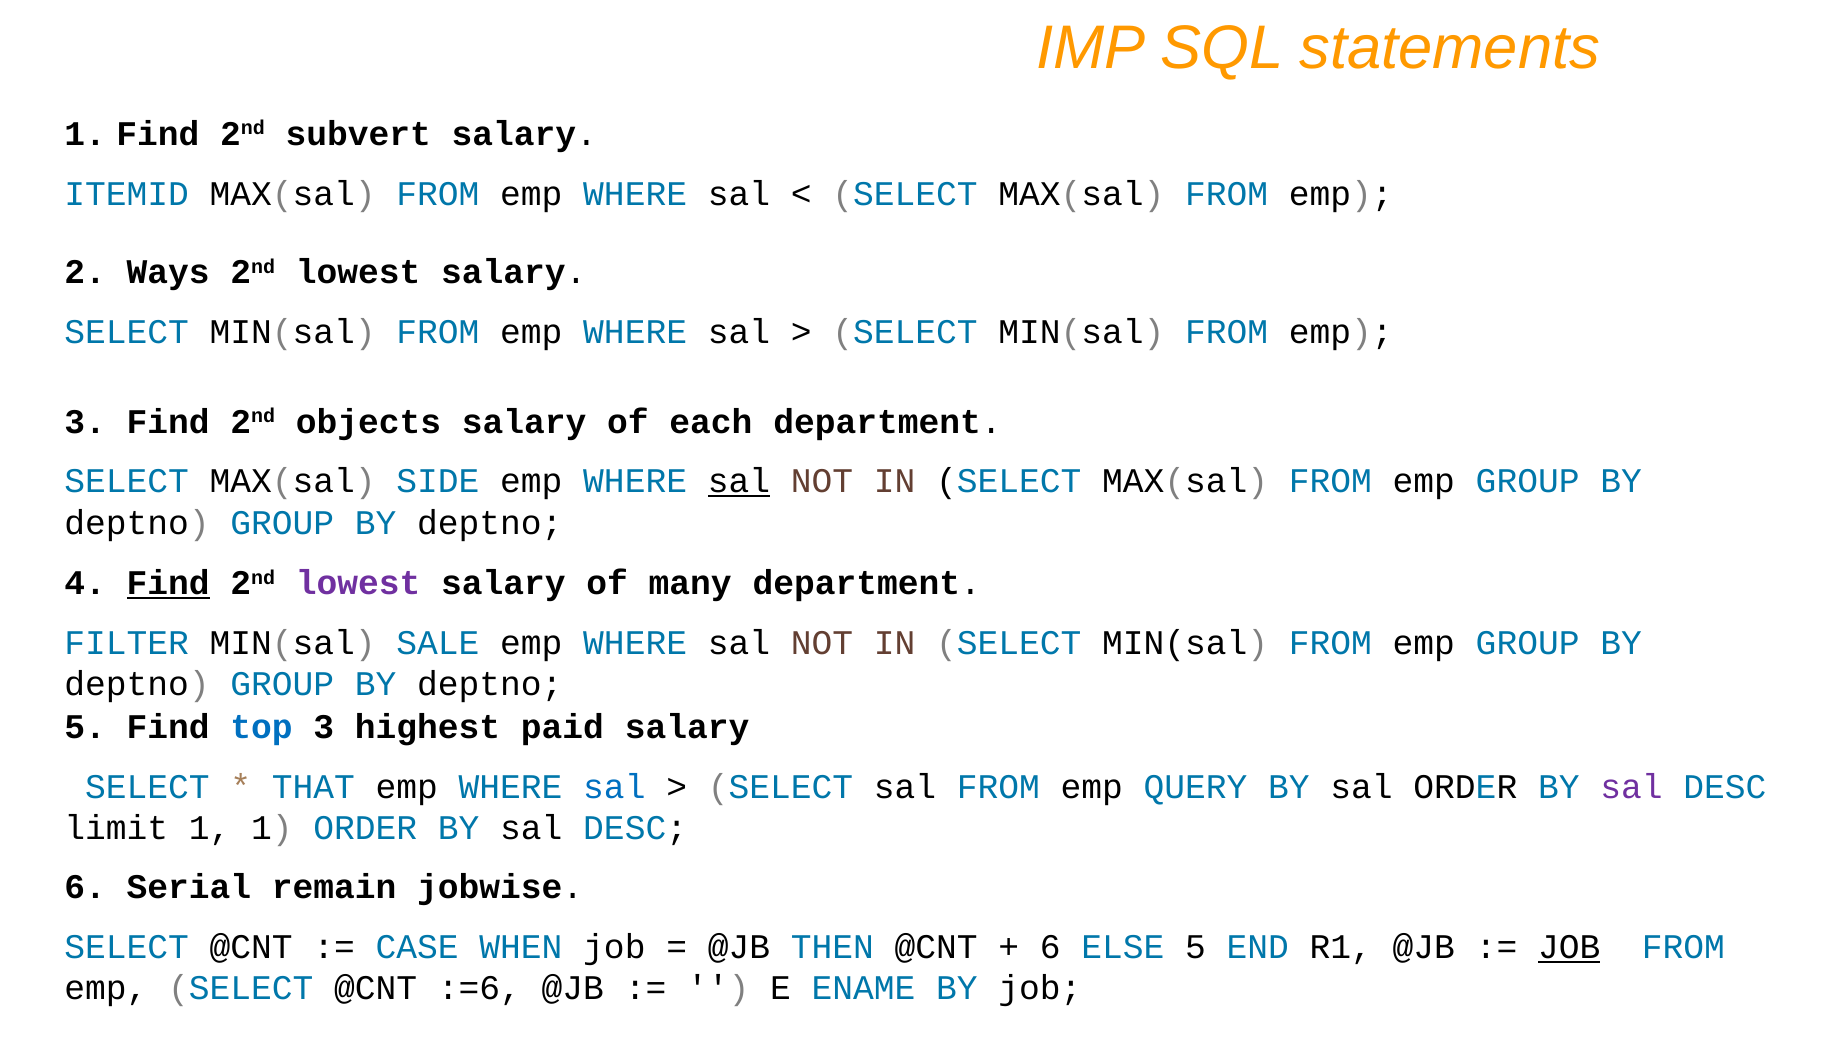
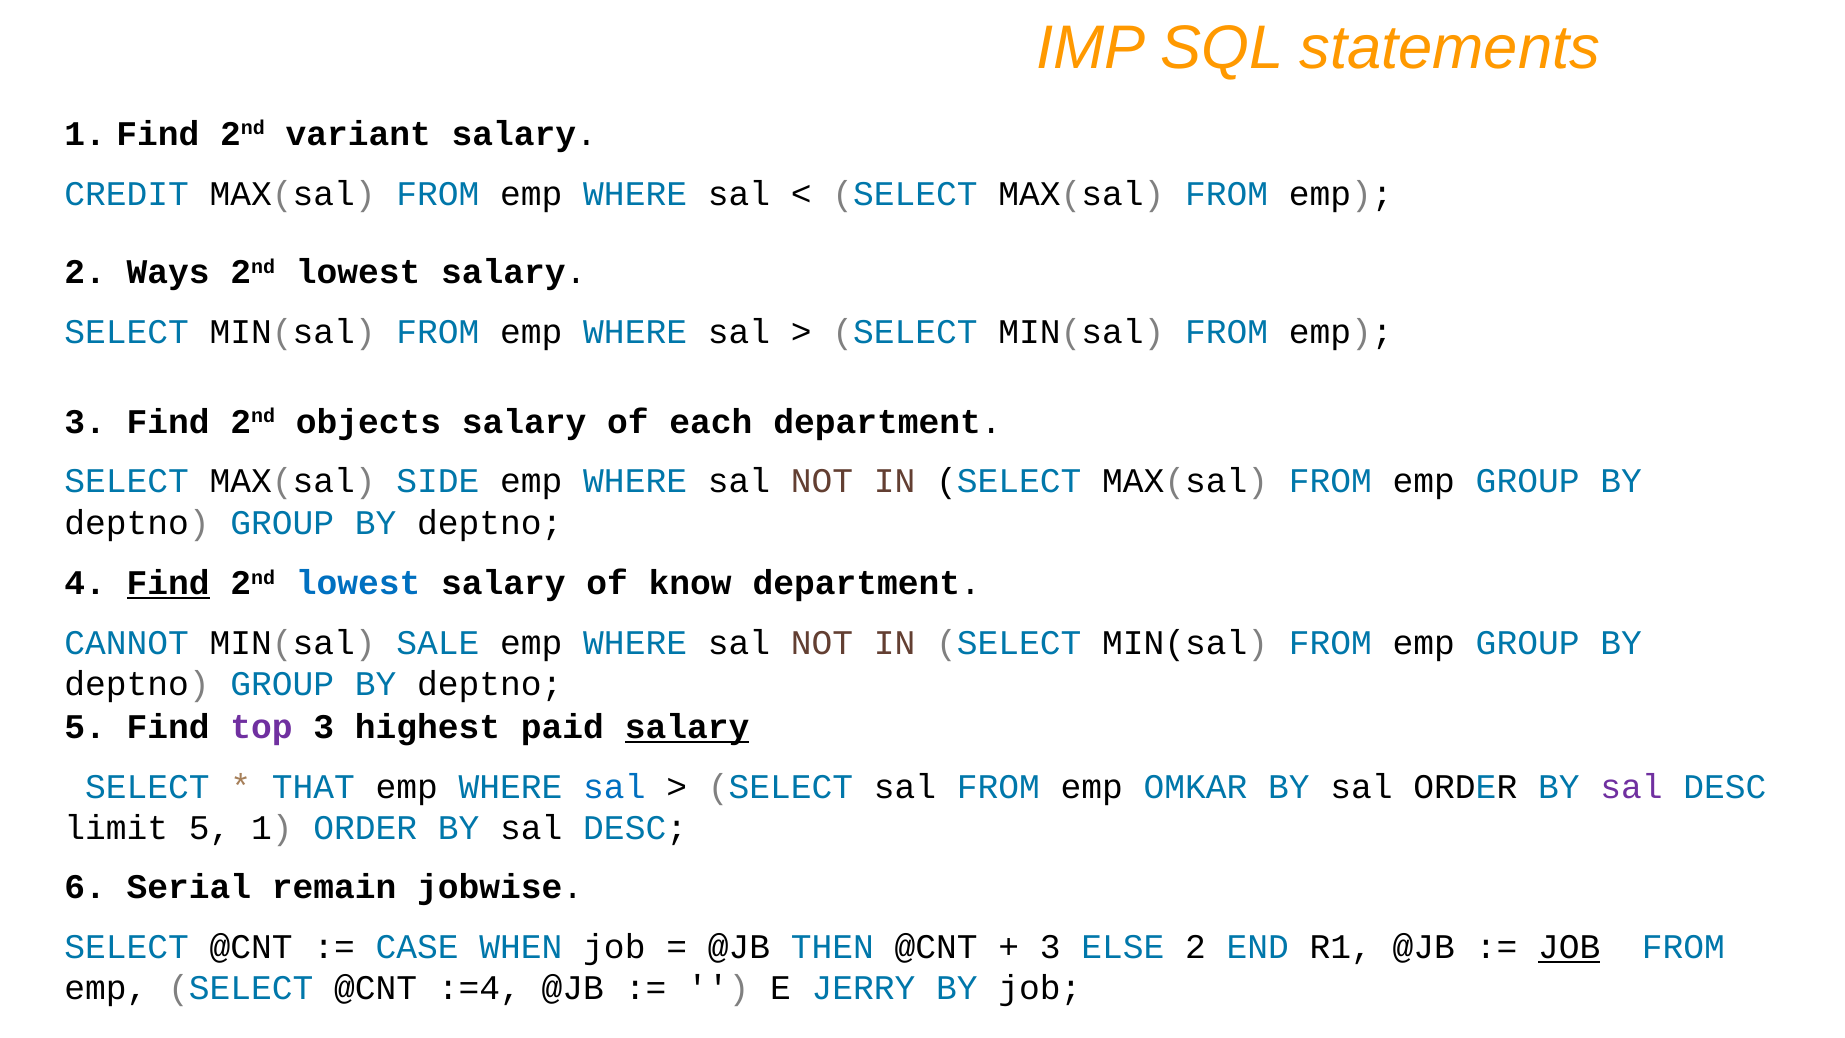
subvert: subvert -> variant (358, 134)
ITEMID: ITEMID -> CREDIT (127, 194)
sal underline: present -> none (739, 481)
lowest colour: purple -> blue (358, 583)
many: many -> know (690, 583)
FILTER: FILTER -> CANNOT (127, 643)
top colour: blue -> purple (262, 727)
salary underline: none -> present (687, 727)
QUERY: QUERY -> OMKAR (1196, 787)
limit 1: 1 -> 5 (210, 828)
6: 6 -> 3 (1050, 947)
ELSE 5: 5 -> 2 (1196, 947)
:=6: :=6 -> :=4 (479, 988)
ENAME: ENAME -> JERRY (863, 988)
